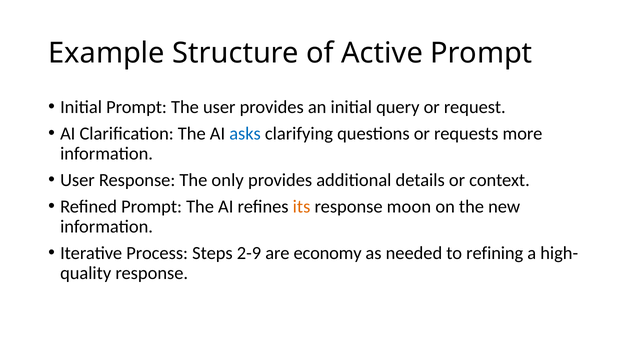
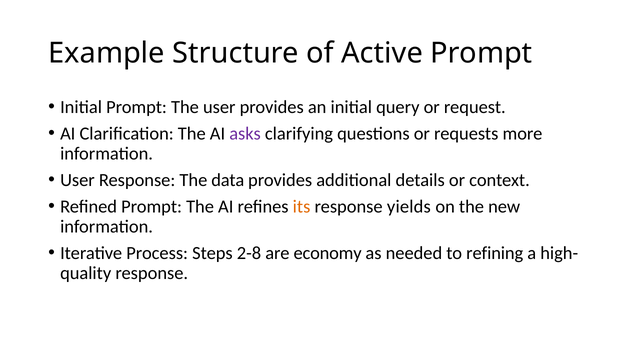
asks colour: blue -> purple (245, 134)
only: only -> data (228, 180)
moon: moon -> yields (409, 207)
2-9: 2-9 -> 2-8 (249, 253)
